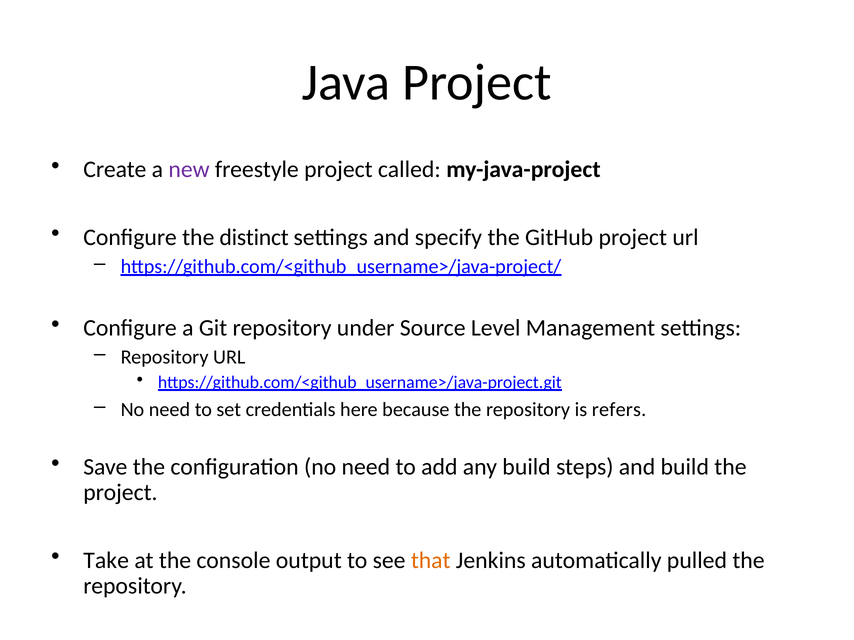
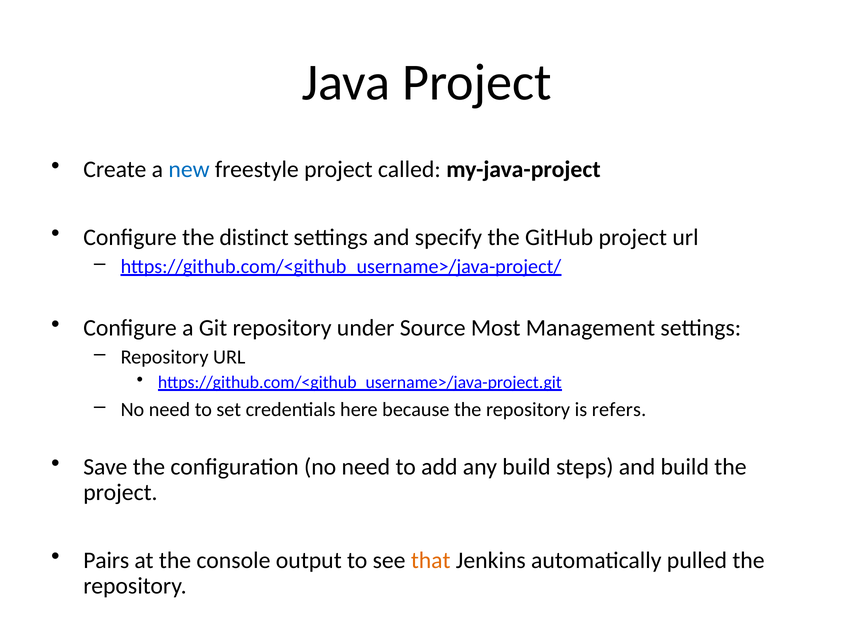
new colour: purple -> blue (189, 170)
Level: Level -> Most (496, 328)
Take: Take -> Pairs (106, 561)
